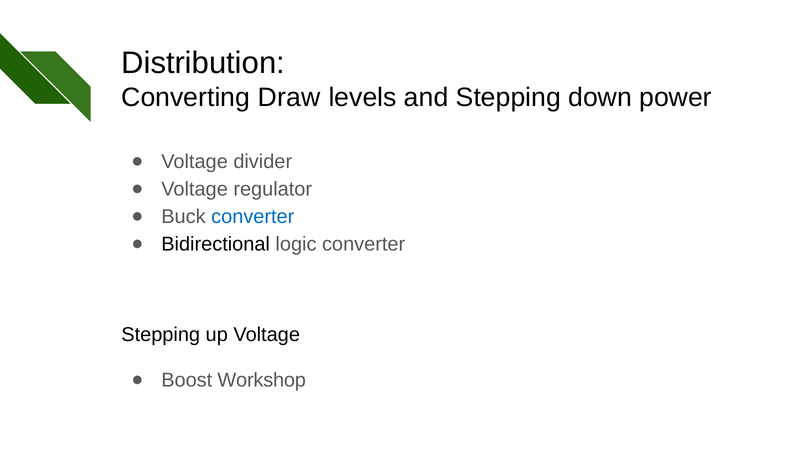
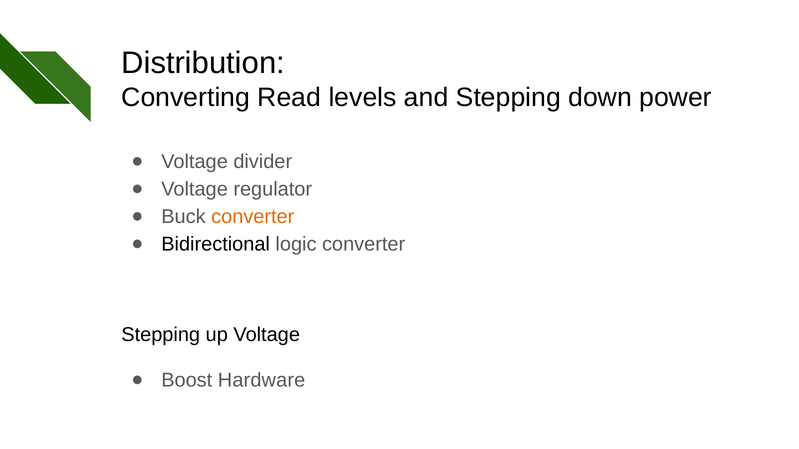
Draw: Draw -> Read (289, 98)
converter colour: blue -> orange (253, 217)
Workshop: Workshop -> Hardware (262, 380)
